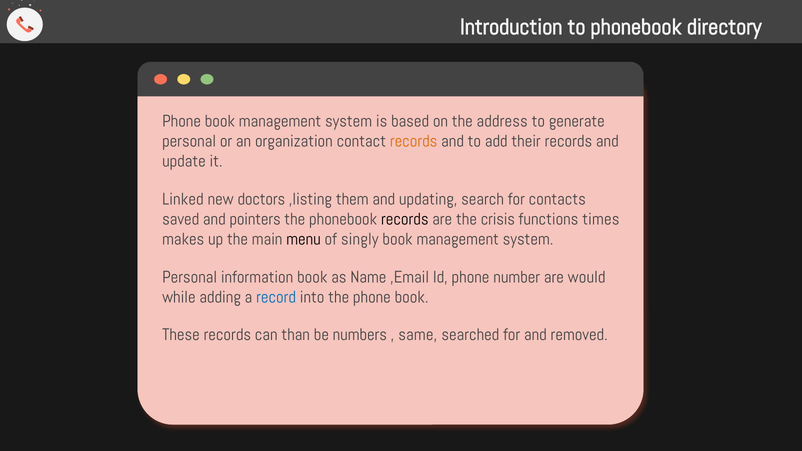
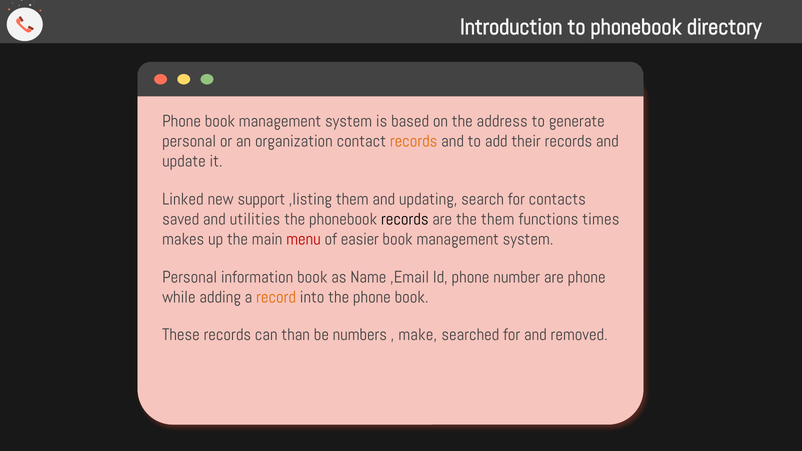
doctors: doctors -> support (261, 199)
pointers: pointers -> utilities (255, 219)
the crisis: crisis -> them (498, 219)
menu colour: black -> red (304, 239)
singly: singly -> easier (360, 239)
are would: would -> phone (587, 277)
record colour: blue -> orange (276, 297)
same: same -> make (418, 335)
